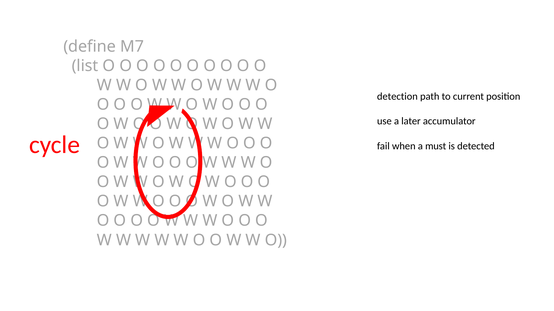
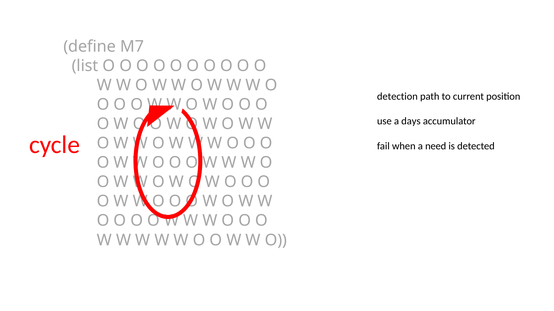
later: later -> days (411, 121)
must: must -> need (436, 146)
